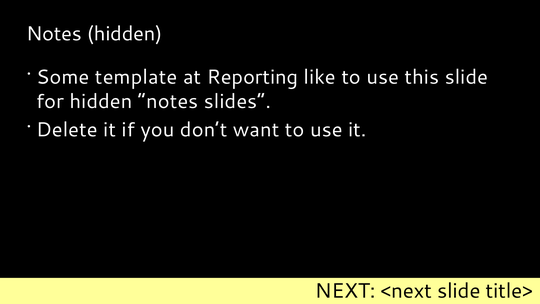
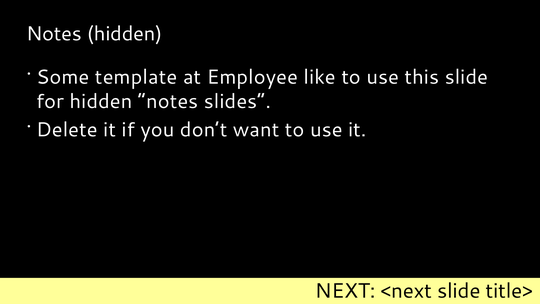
Reporting: Reporting -> Employee (252, 77)
